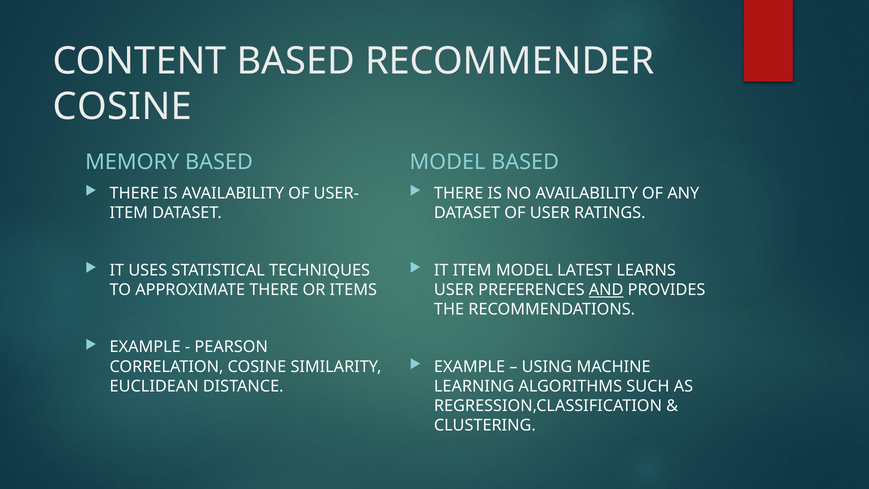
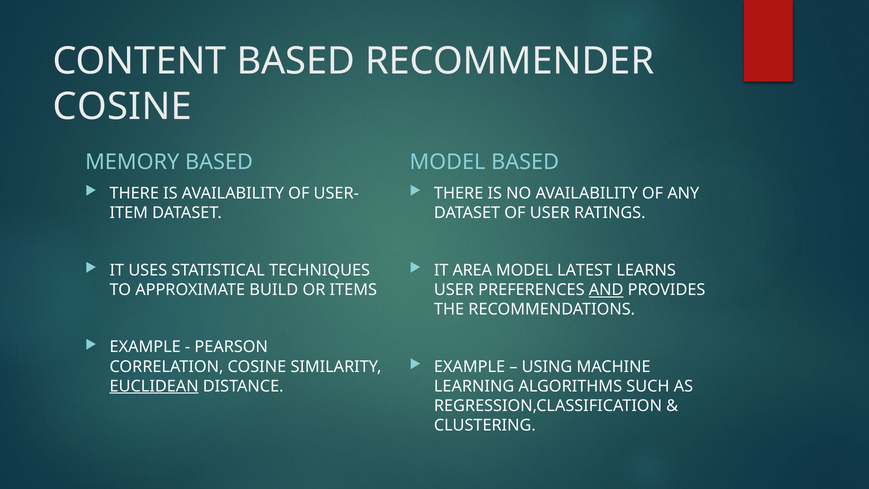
IT ITEM: ITEM -> AREA (472, 270)
APPROXIMATE THERE: THERE -> BUILD (274, 290)
EUCLIDEAN underline: none -> present (154, 386)
